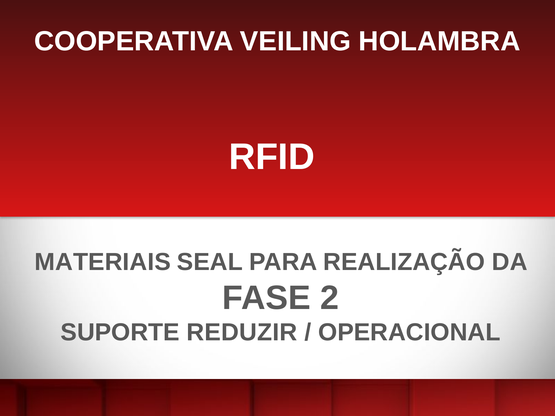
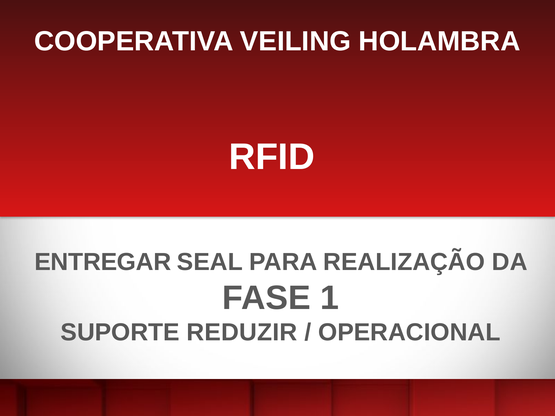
MATERIAIS: MATERIAIS -> ENTREGAR (103, 262)
2: 2 -> 1 (330, 298)
